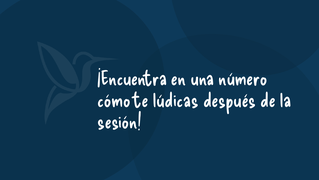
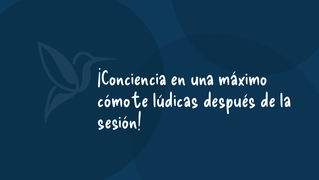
¡Encuentra: ¡Encuentra -> ¡Conciencia (132, 79)
número: número -> máximo (243, 79)
